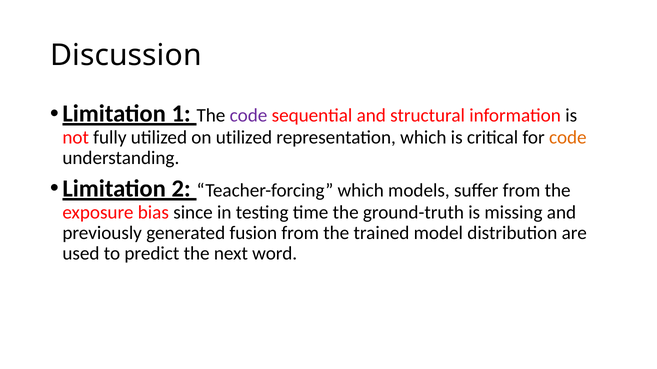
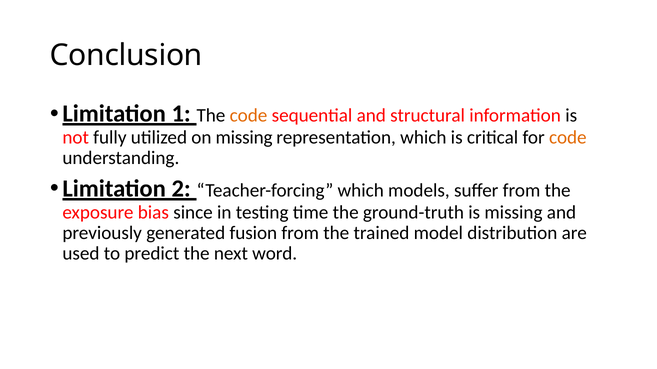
Discussion: Discussion -> Conclusion (126, 55)
code colour: purple -> orange (248, 116)
on utilized: utilized -> missing (244, 138)
